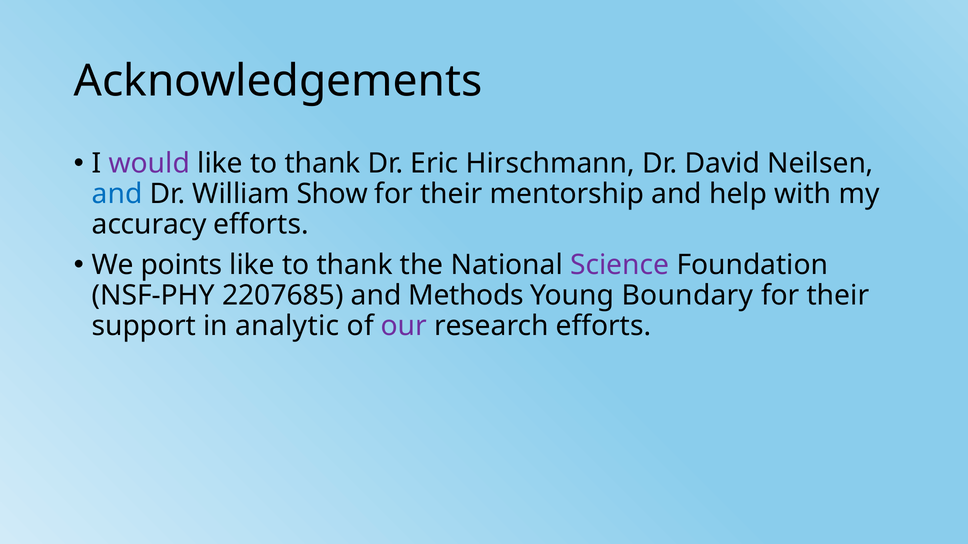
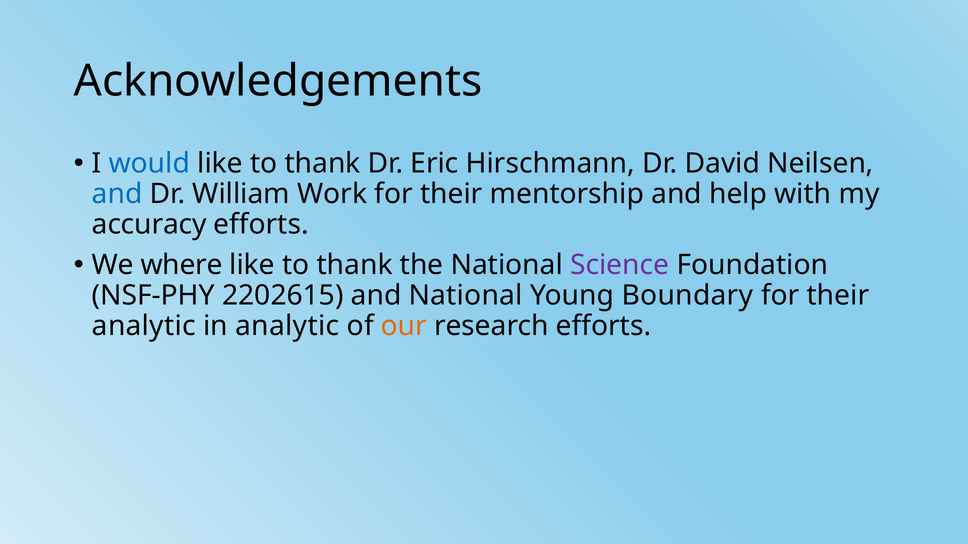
would colour: purple -> blue (149, 164)
Show: Show -> Work (332, 194)
points: points -> where (182, 265)
2207685: 2207685 -> 2202615 (283, 296)
and Methods: Methods -> National (466, 296)
support: support -> analytic (144, 326)
our colour: purple -> orange (404, 326)
